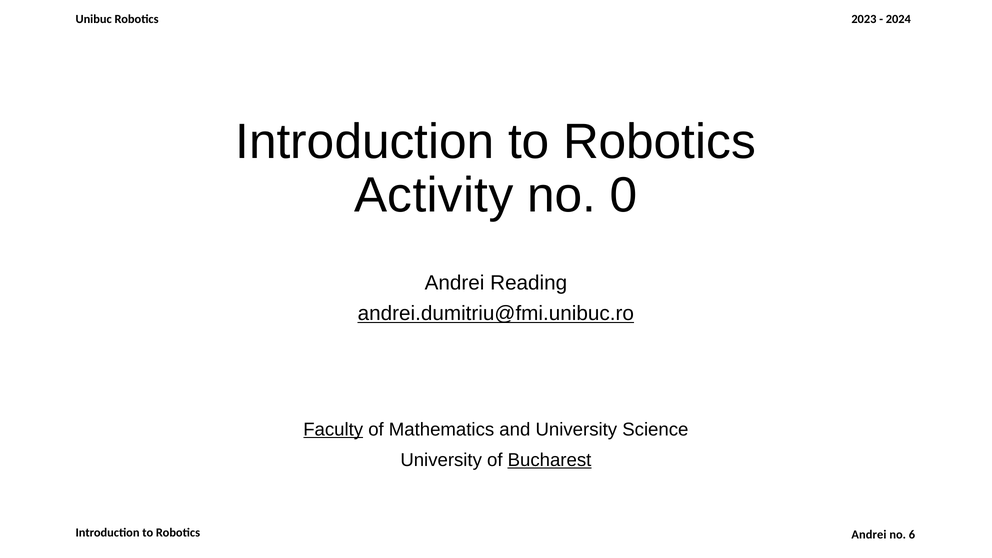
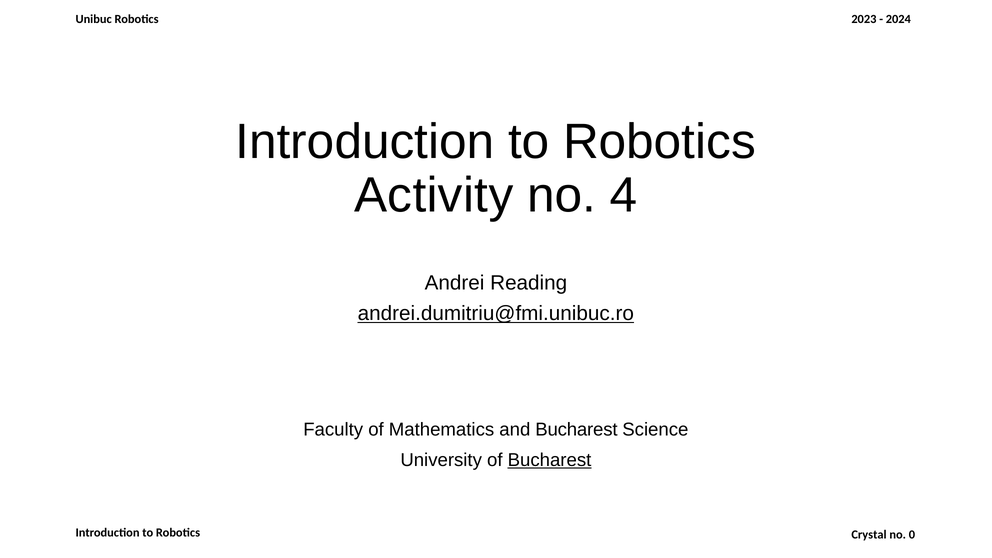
0: 0 -> 4 (624, 195)
Faculty underline: present -> none (333, 429)
and University: University -> Bucharest (576, 429)
Robotics Andrei: Andrei -> Crystal (869, 534)
6: 6 -> 0 (912, 534)
